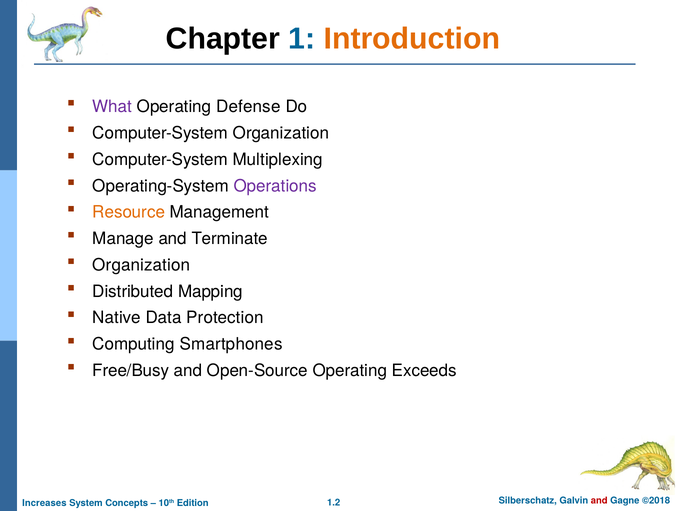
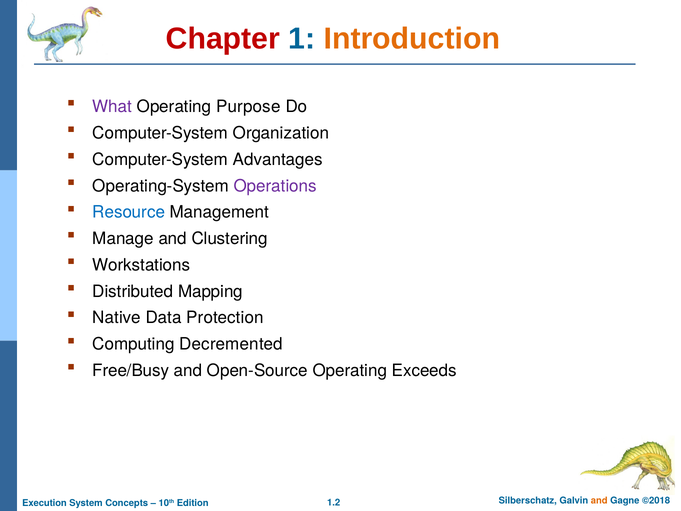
Chapter colour: black -> red (223, 39)
Defense: Defense -> Purpose (248, 107)
Multiplexing: Multiplexing -> Advantages (278, 159)
Resource colour: orange -> blue (129, 212)
Terminate: Terminate -> Clustering (230, 239)
Organization: Organization -> Workstations (141, 265)
Smartphones: Smartphones -> Decremented (231, 344)
and colour: red -> orange (599, 500)
Increases: Increases -> Execution (44, 503)
